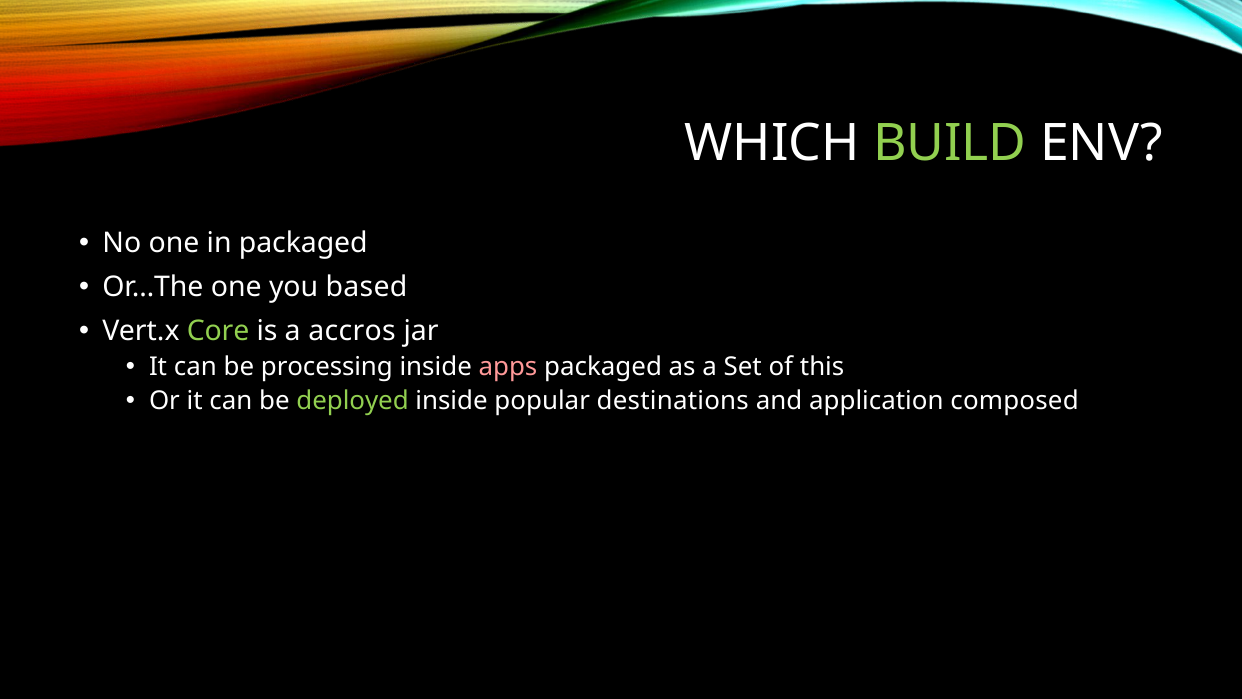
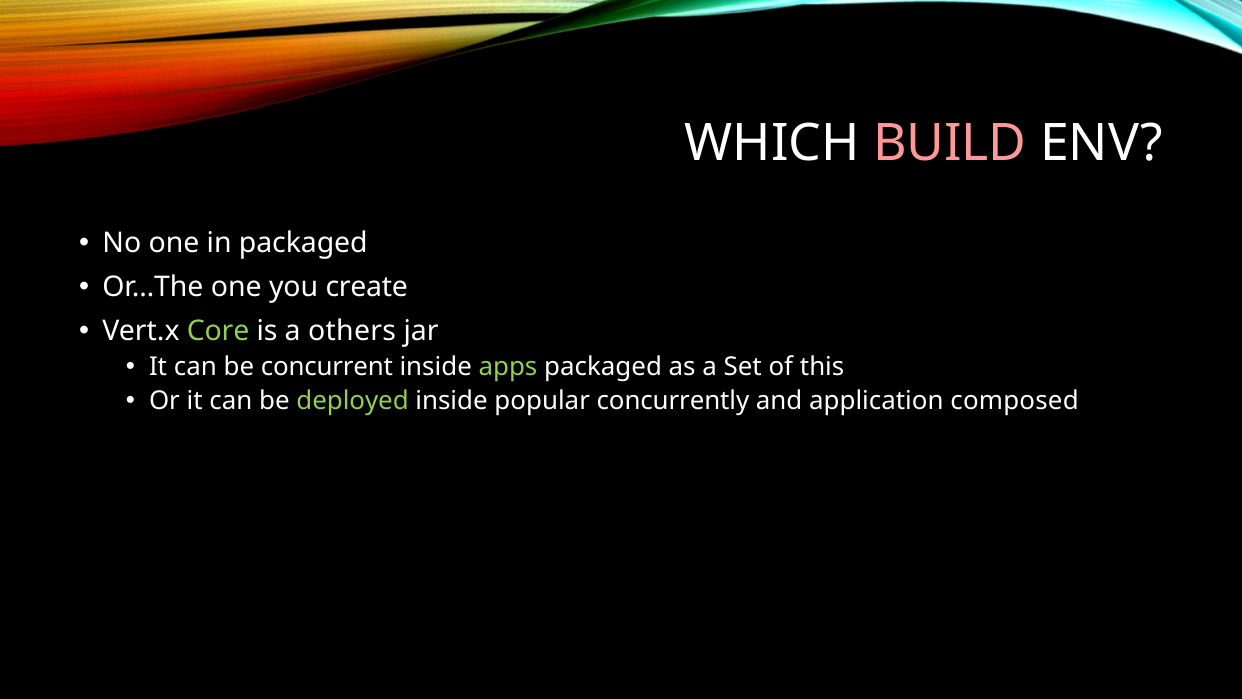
BUILD colour: light green -> pink (950, 143)
based: based -> create (367, 287)
accros: accros -> others (352, 331)
processing: processing -> concurrent (327, 367)
apps colour: pink -> light green (508, 367)
destinations: destinations -> concurrently (673, 401)
